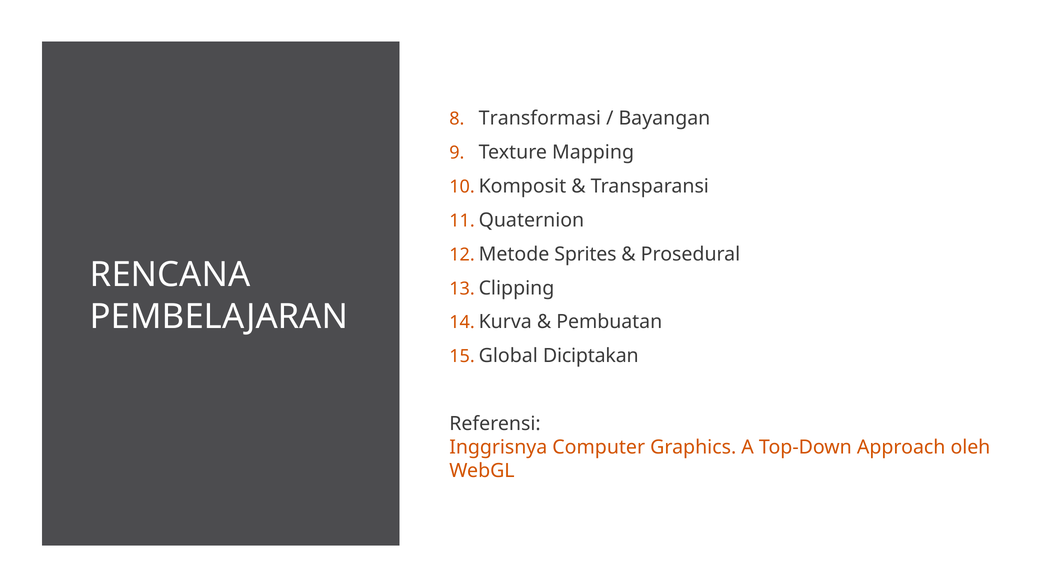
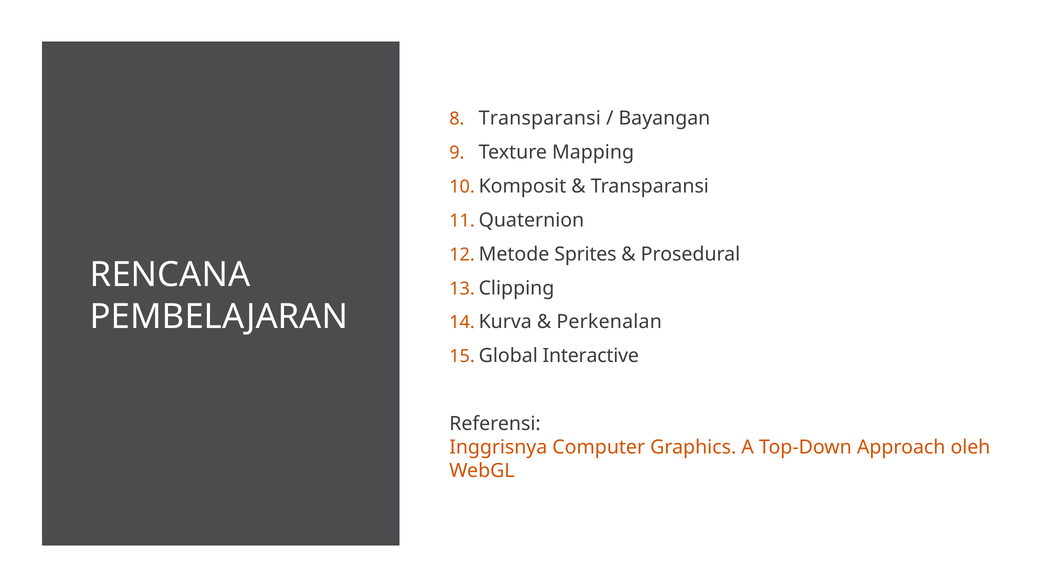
Transformasi: Transformasi -> Transparansi (540, 118)
Pembuatan: Pembuatan -> Perkenalan (609, 322)
Diciptakan: Diciptakan -> Interactive (591, 356)
